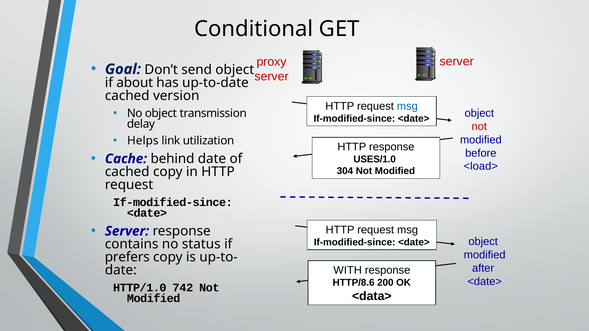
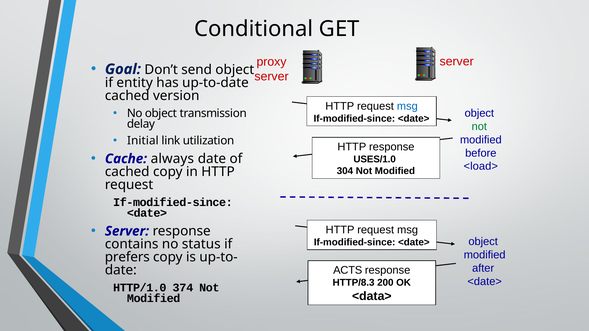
about: about -> entity (135, 83)
not colour: red -> green (479, 127)
Helps: Helps -> Initial (143, 141)
behind: behind -> always (172, 159)
WITH: WITH -> ACTS (348, 271)
HTTP/8.6: HTTP/8.6 -> HTTP/8.3 (354, 283)
742: 742 -> 374 (183, 288)
